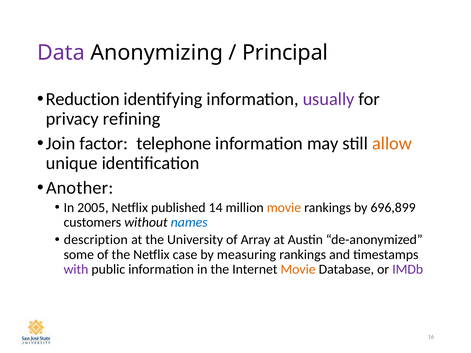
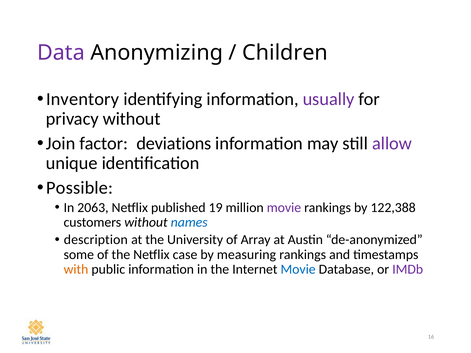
Principal: Principal -> Children (285, 53)
Reduction: Reduction -> Inventory (83, 99)
privacy refining: refining -> without (132, 119)
telephone: telephone -> deviations (174, 144)
allow colour: orange -> purple (392, 144)
Another: Another -> Possible (80, 188)
2005: 2005 -> 2063 (93, 208)
14: 14 -> 19 (216, 208)
movie colour: orange -> purple (284, 208)
696,899: 696,899 -> 122,388 (393, 208)
with colour: purple -> orange (76, 270)
Movie colour: orange -> blue (298, 270)
